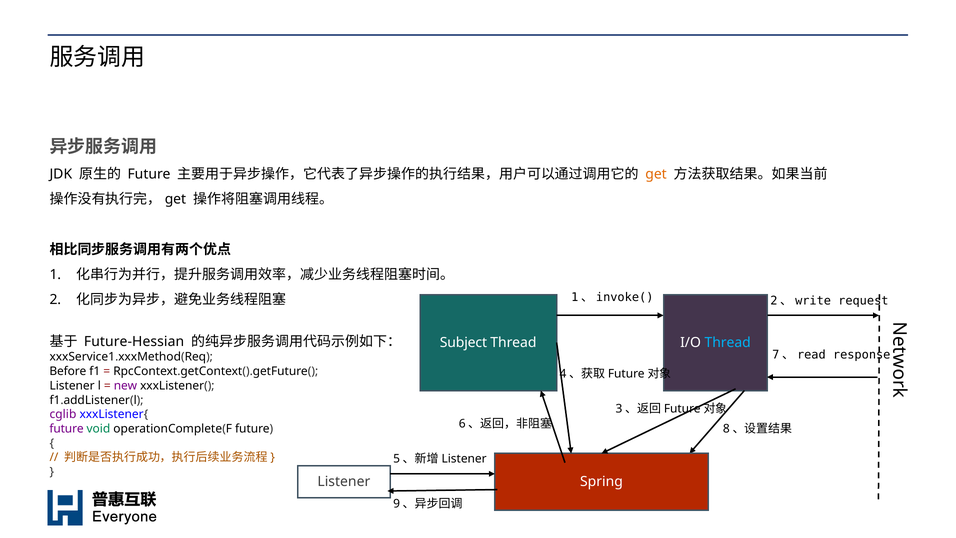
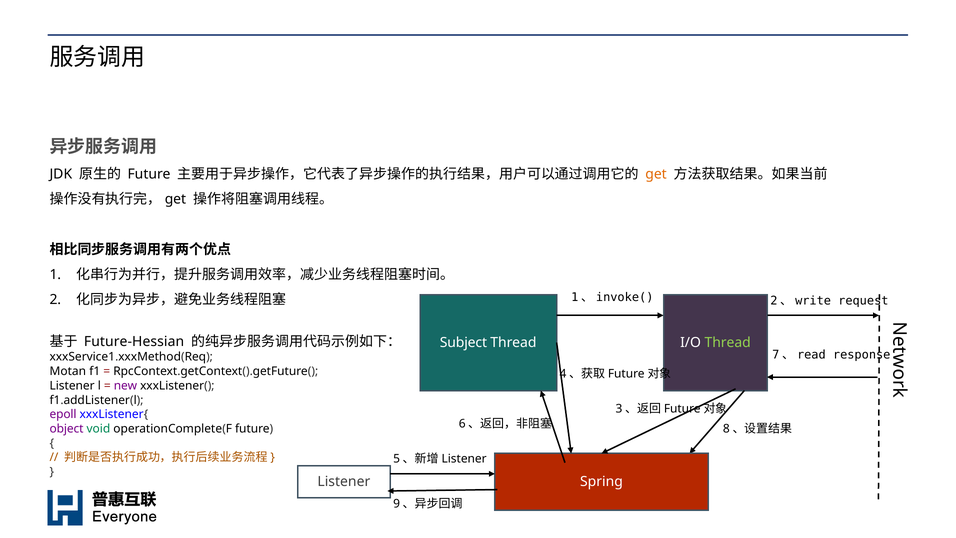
Thread colour: light blue -> light green (728, 342)
Before: Before -> Motan (68, 371)
cglib: cglib -> epoll (63, 414)
future: future -> object (67, 429)
